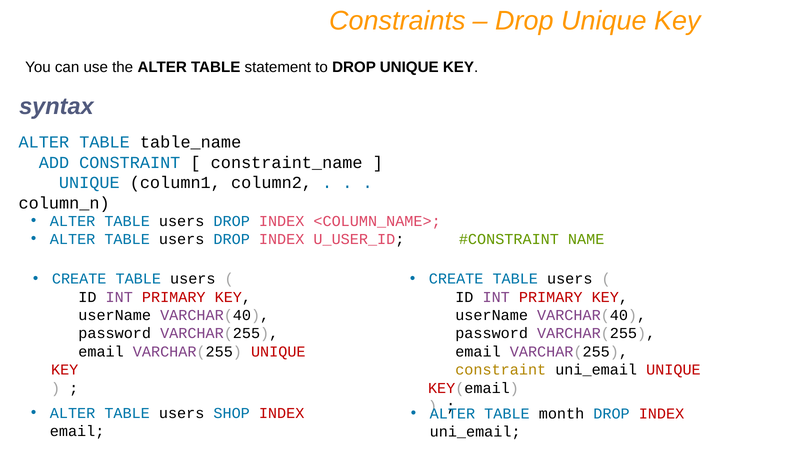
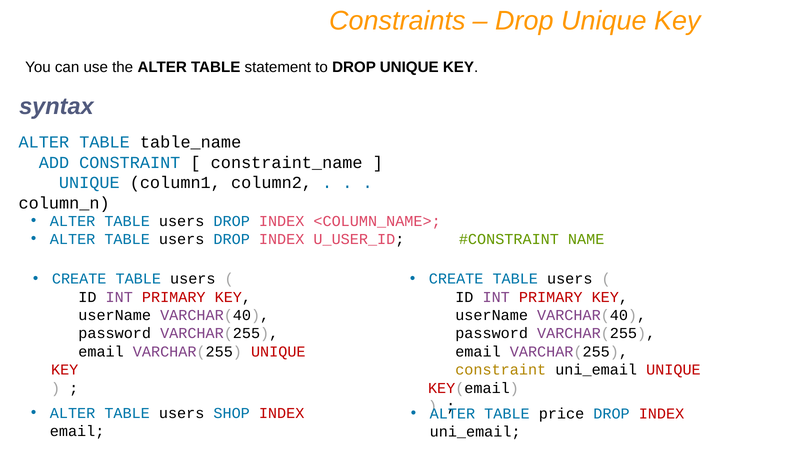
month: month -> price (562, 413)
